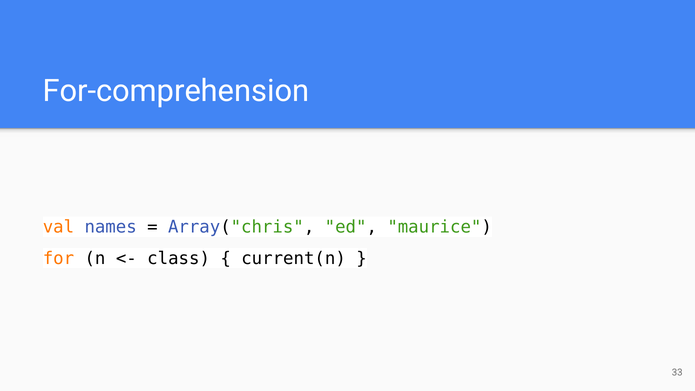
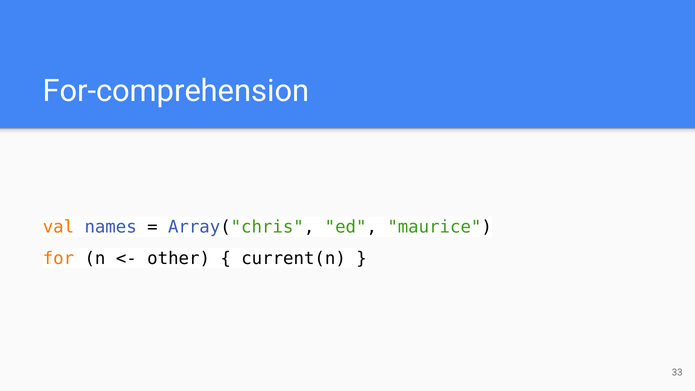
class: class -> other (179, 258)
